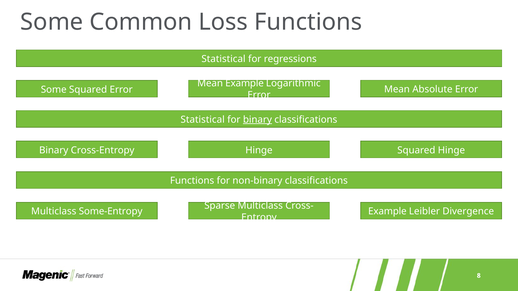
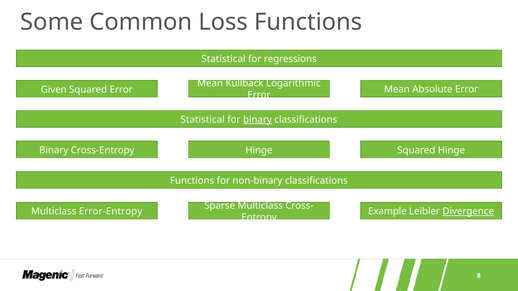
Mean Example: Example -> Kullback (245, 84)
Some: Some -> Given (54, 90)
Some-Entropy: Some-Entropy -> Error-Entropy (111, 212)
Divergence underline: none -> present (468, 212)
